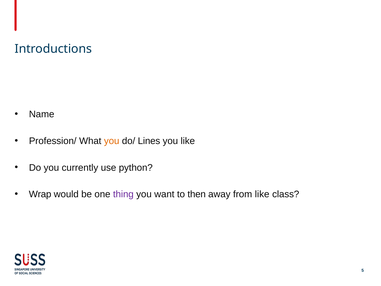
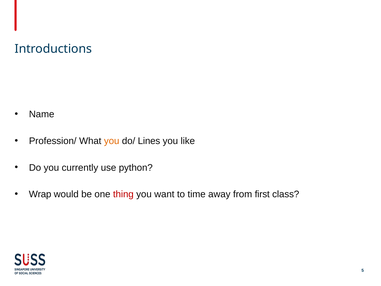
thing colour: purple -> red (123, 194)
then: then -> time (197, 194)
from like: like -> first (262, 194)
